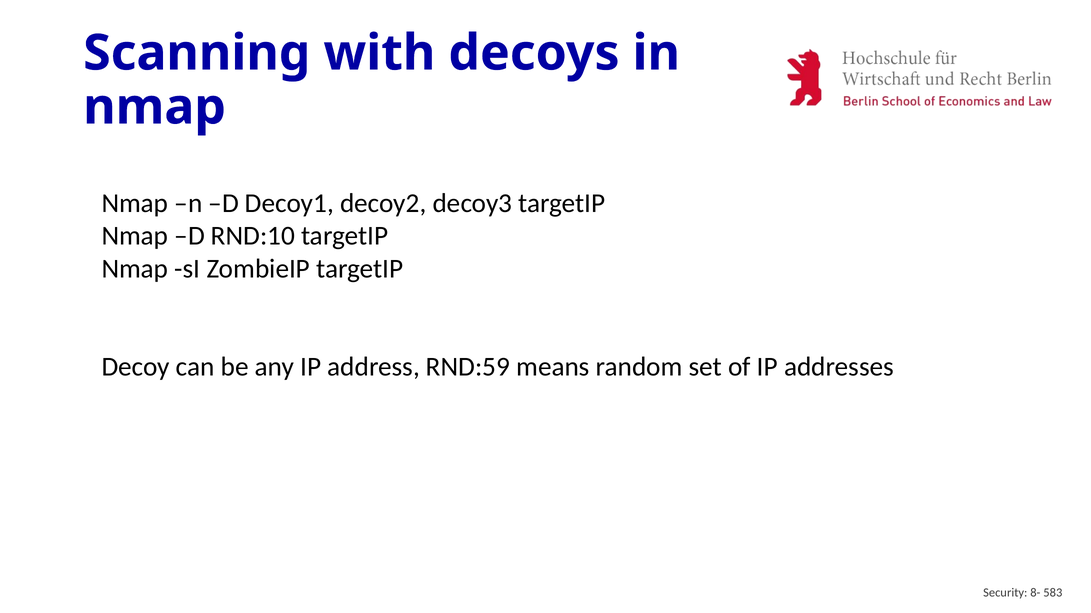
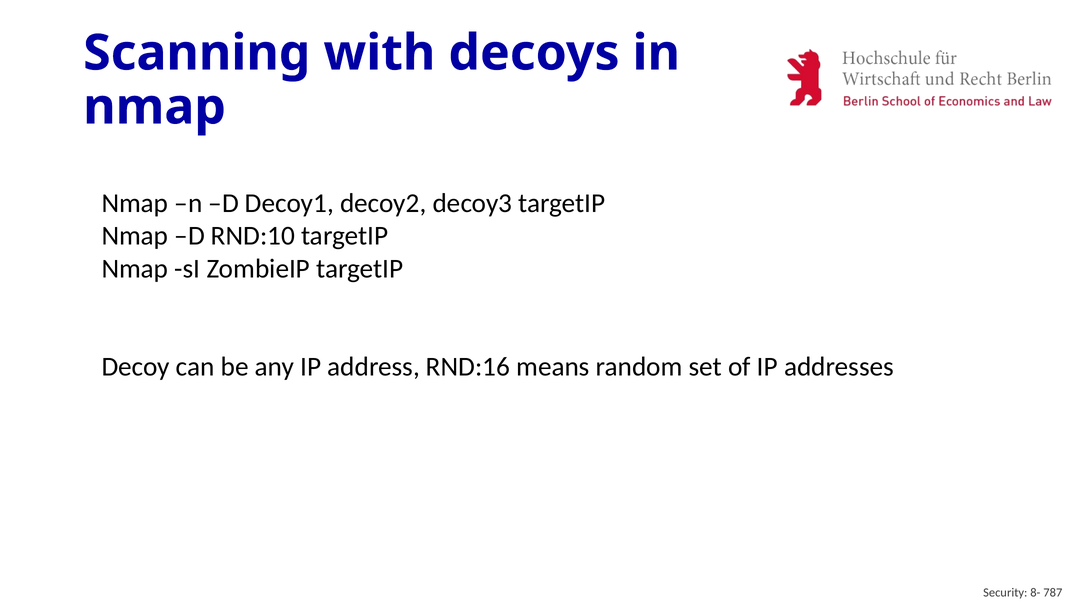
RND:59: RND:59 -> RND:16 (468, 367)
583: 583 -> 787 (1053, 594)
